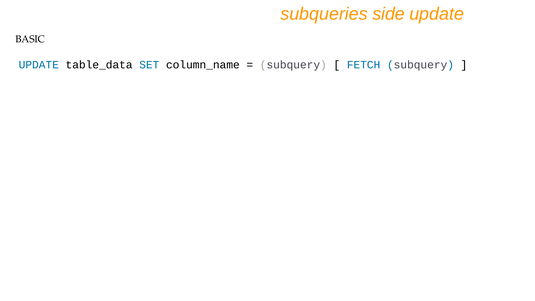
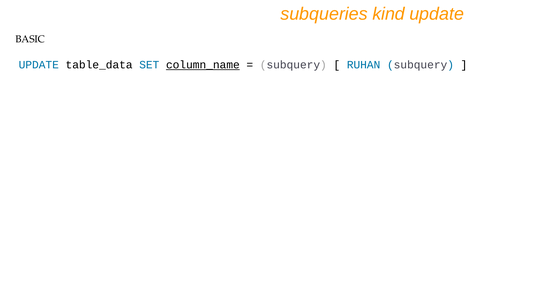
side: side -> kind (389, 14)
column_name underline: none -> present (203, 65)
FETCH: FETCH -> RUHAN (364, 65)
